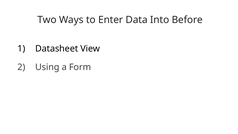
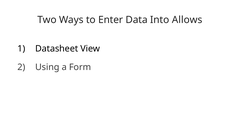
Before: Before -> Allows (187, 20)
